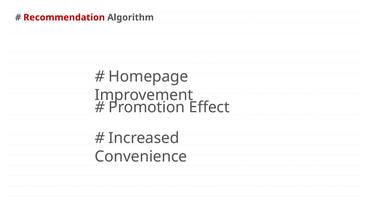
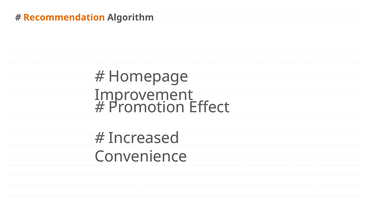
Recommendation colour: red -> orange (64, 17)
